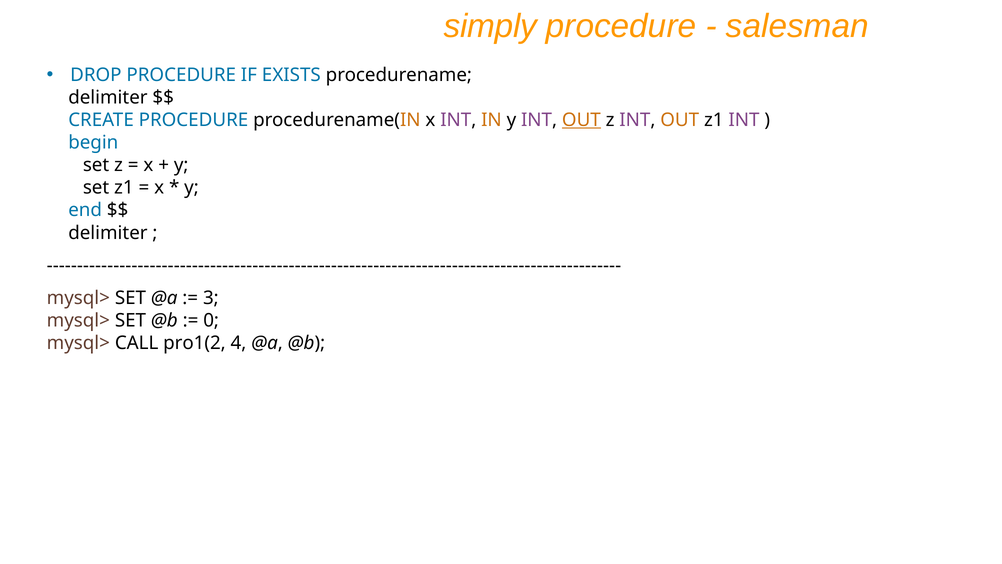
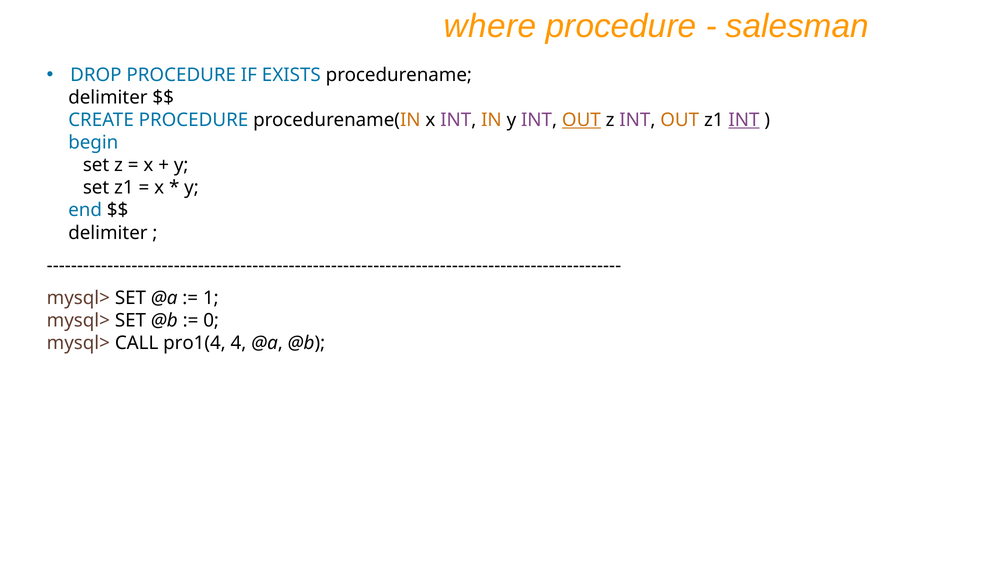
simply: simply -> where (490, 26)
INT underline: none -> present (744, 120)
3: 3 -> 1 (211, 298)
pro1(2: pro1(2 -> pro1(4 (194, 343)
